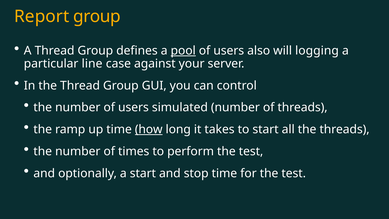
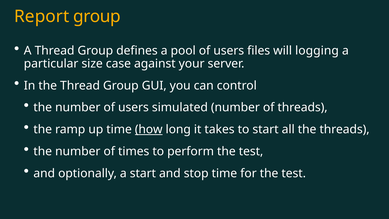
pool underline: present -> none (183, 51)
also: also -> files (259, 51)
line: line -> size (92, 64)
